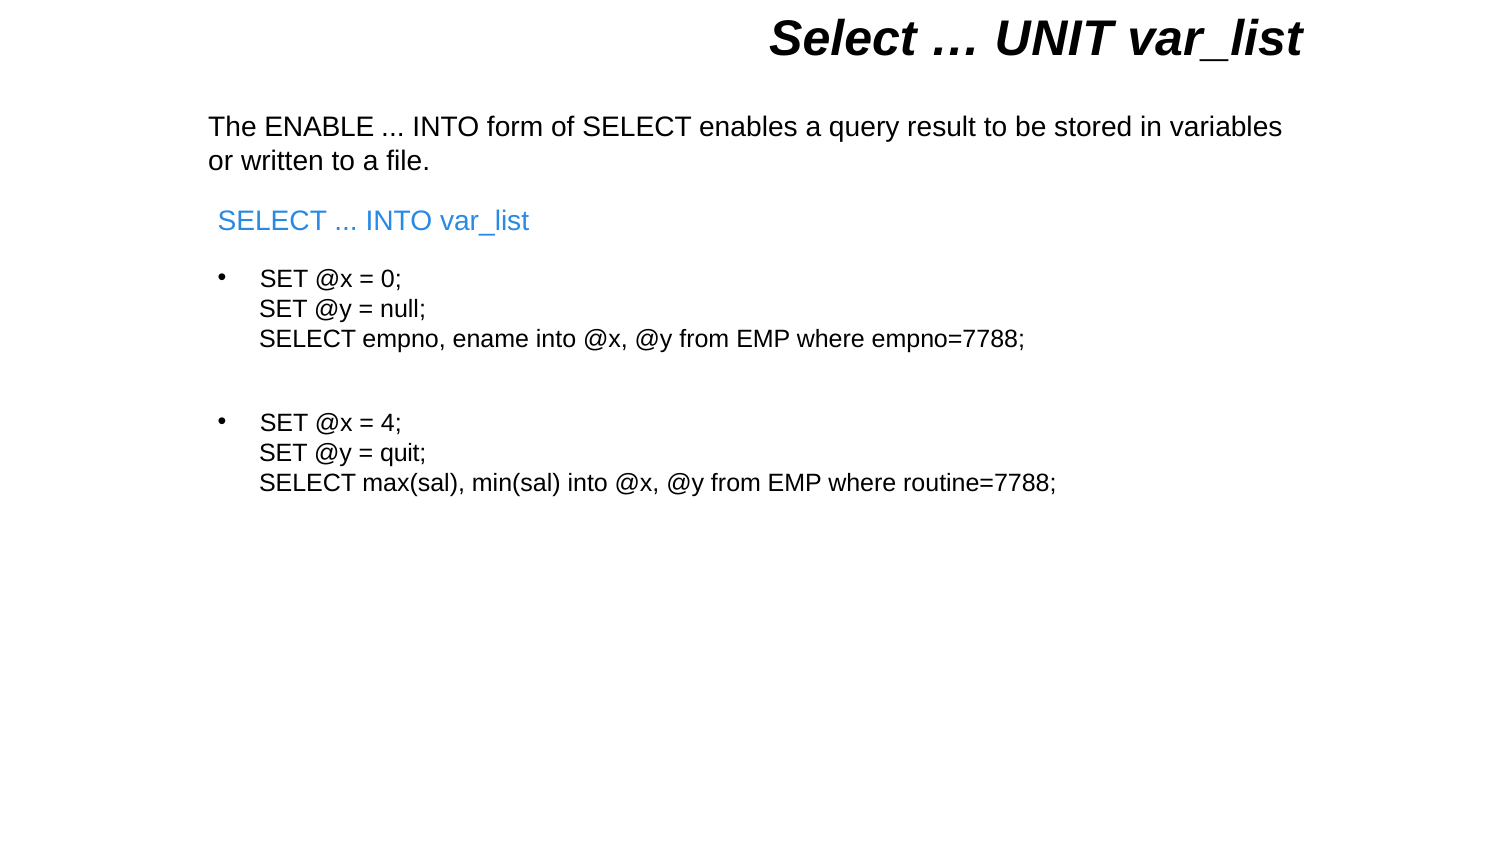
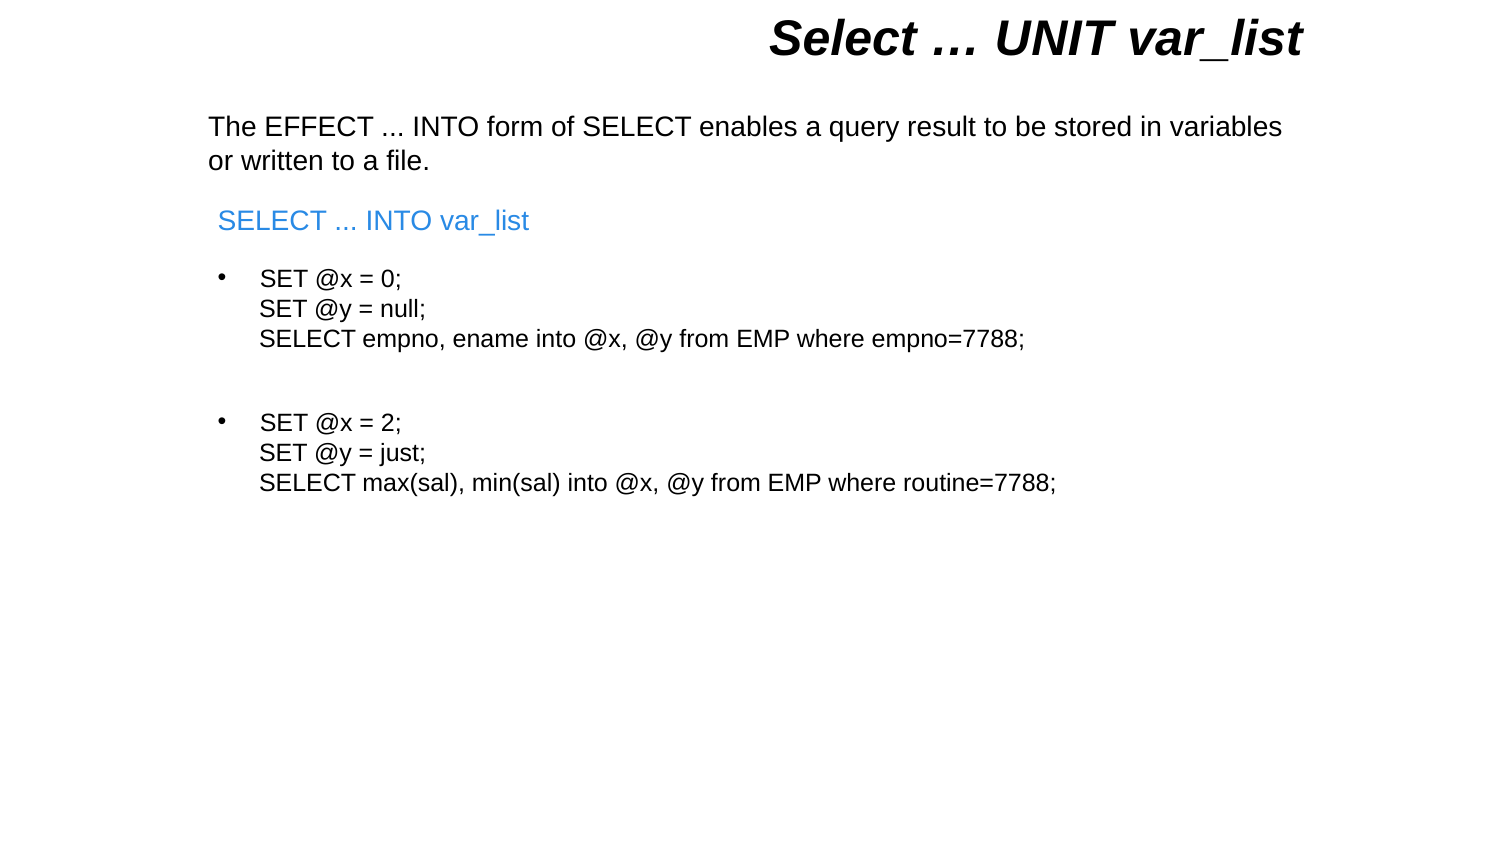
ENABLE: ENABLE -> EFFECT (319, 128)
4: 4 -> 2 (391, 423)
quit: quit -> just (403, 453)
